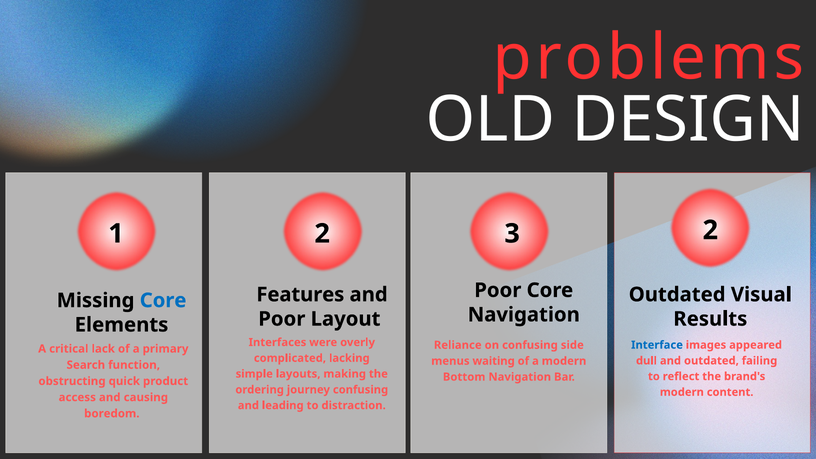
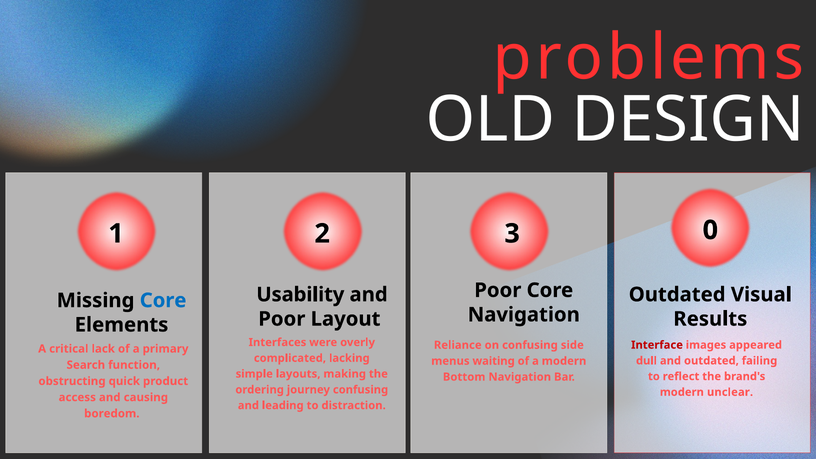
3 2: 2 -> 0 (710, 230)
Features: Features -> Usability (300, 295)
Interface colour: blue -> red (657, 345)
content: content -> unclear (730, 392)
